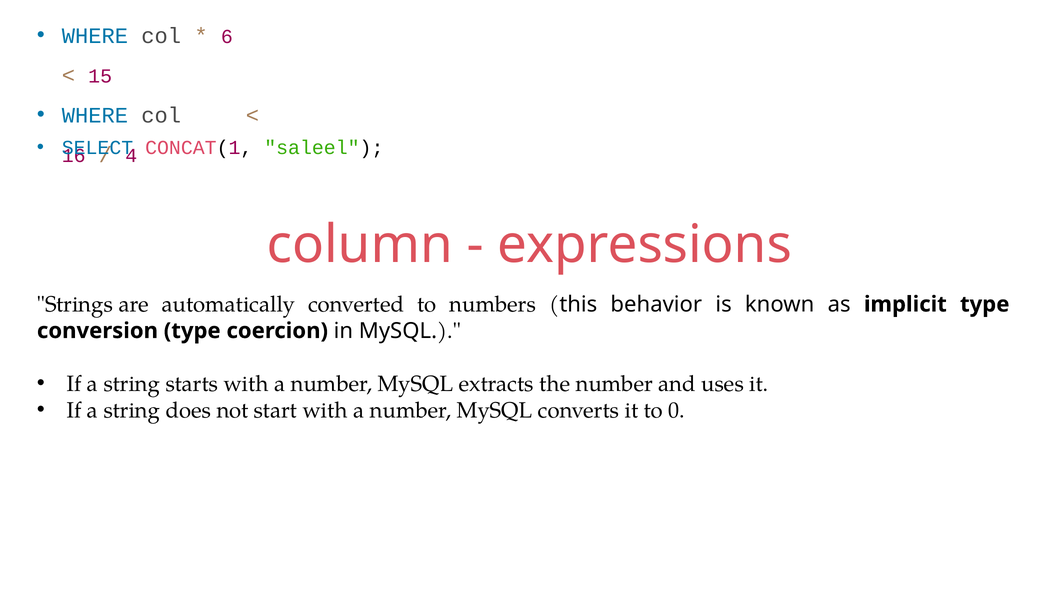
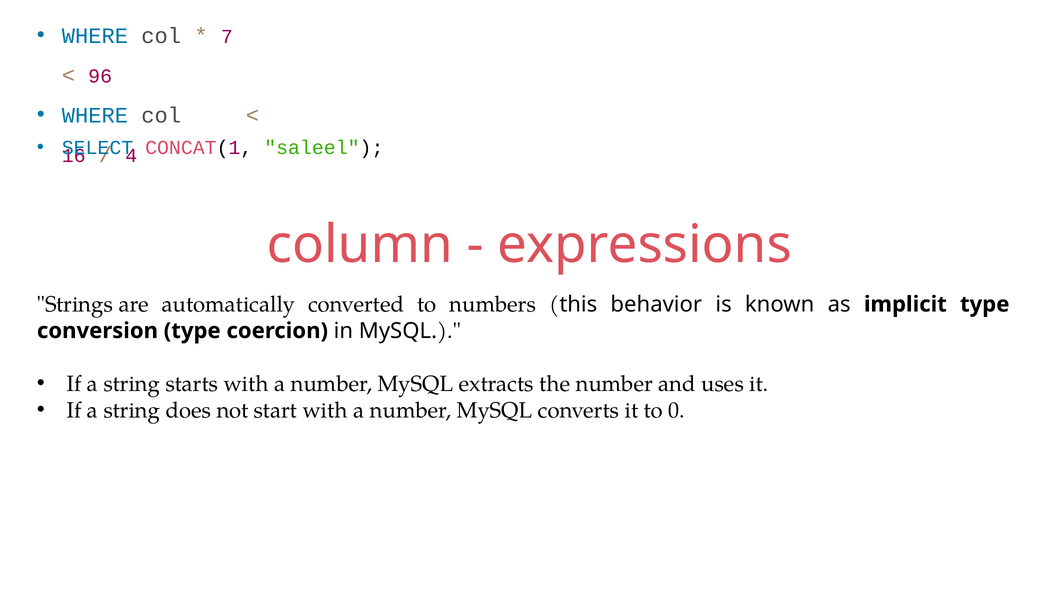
6: 6 -> 7 (227, 37)
15: 15 -> 96 (100, 76)
